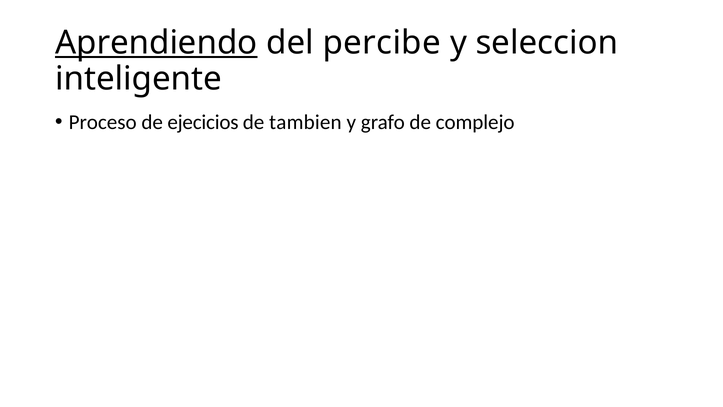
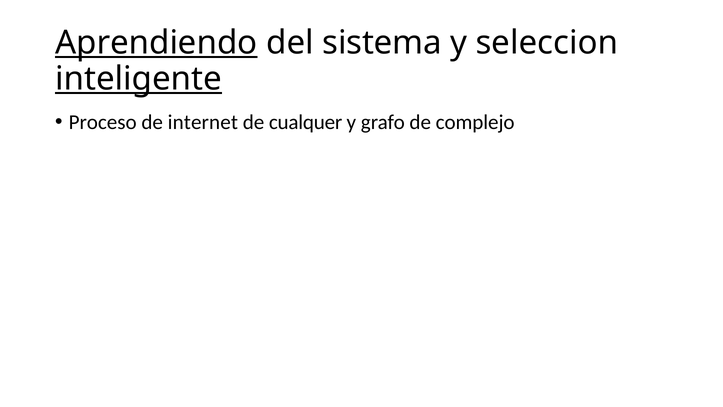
percibe: percibe -> sistema (382, 43)
inteligente underline: none -> present (139, 79)
ejecicios: ejecicios -> internet (203, 122)
tambien: tambien -> cualquer (306, 122)
